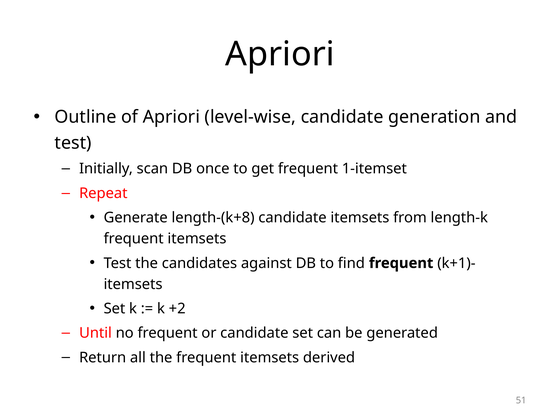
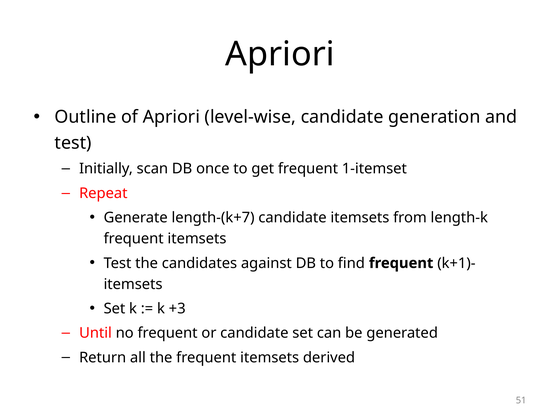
length-(k+8: length-(k+8 -> length-(k+7 (213, 218)
+2: +2 -> +3 (177, 309)
